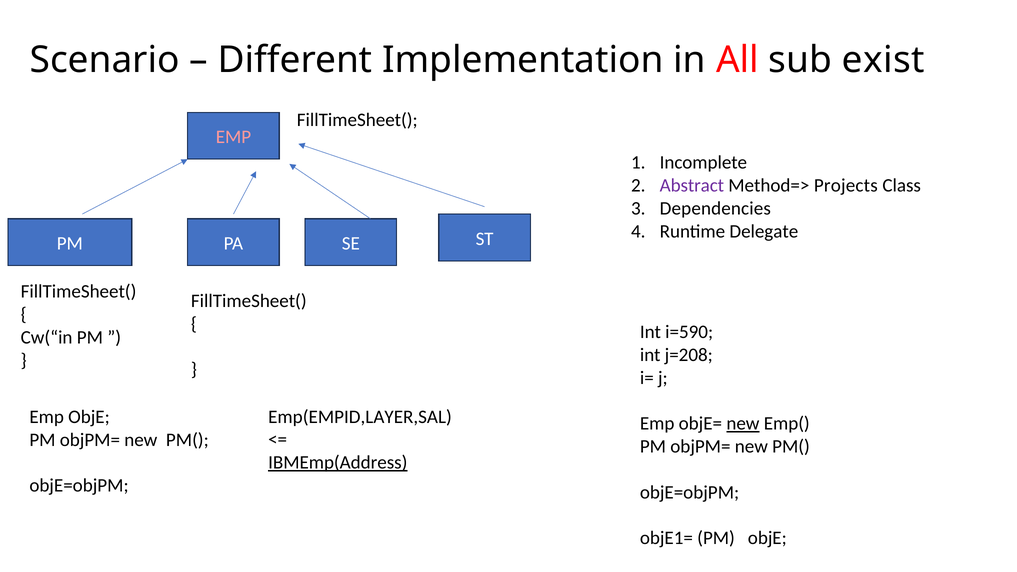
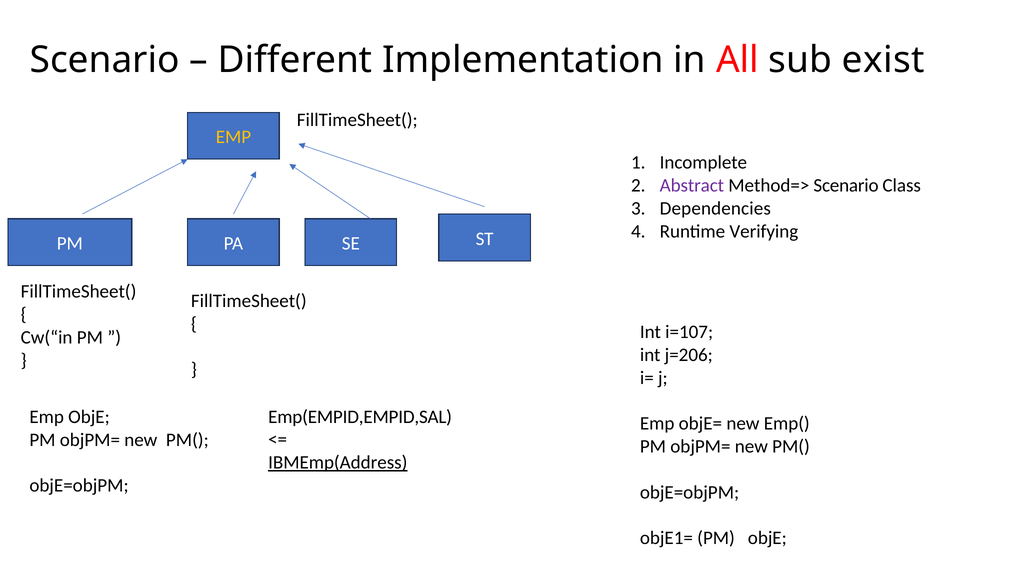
EMP colour: pink -> yellow (233, 137)
Method=> Projects: Projects -> Scenario (846, 186)
Delegate: Delegate -> Verifying (764, 231)
i=590: i=590 -> i=107 (689, 332)
j=208: j=208 -> j=206 (689, 355)
Emp(EMPID,LAYER,SAL: Emp(EMPID,LAYER,SAL -> Emp(EMPID,EMPID,SAL (360, 417)
new underline: present -> none (743, 424)
